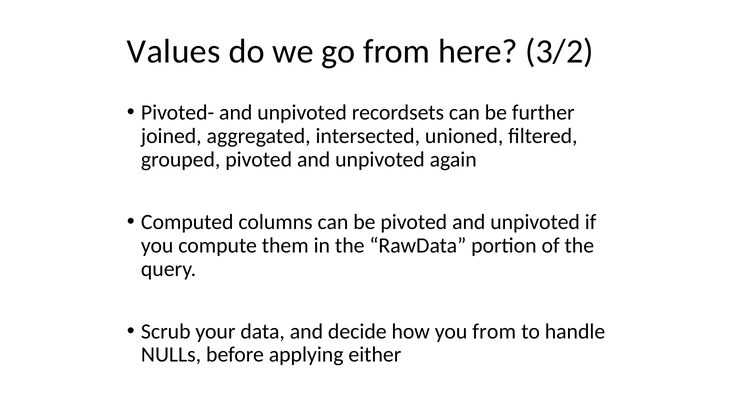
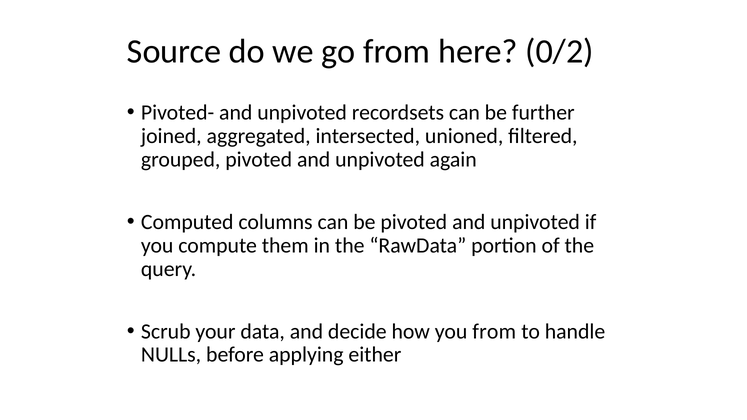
Values: Values -> Source (174, 52)
3/2: 3/2 -> 0/2 (559, 52)
